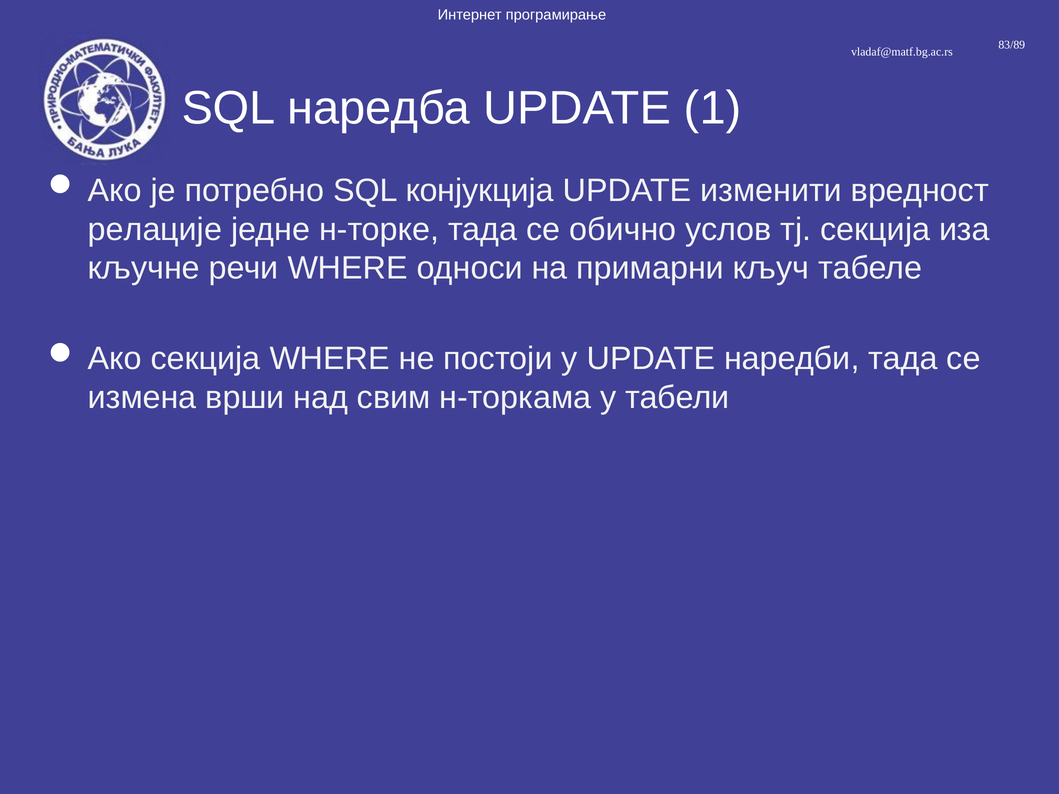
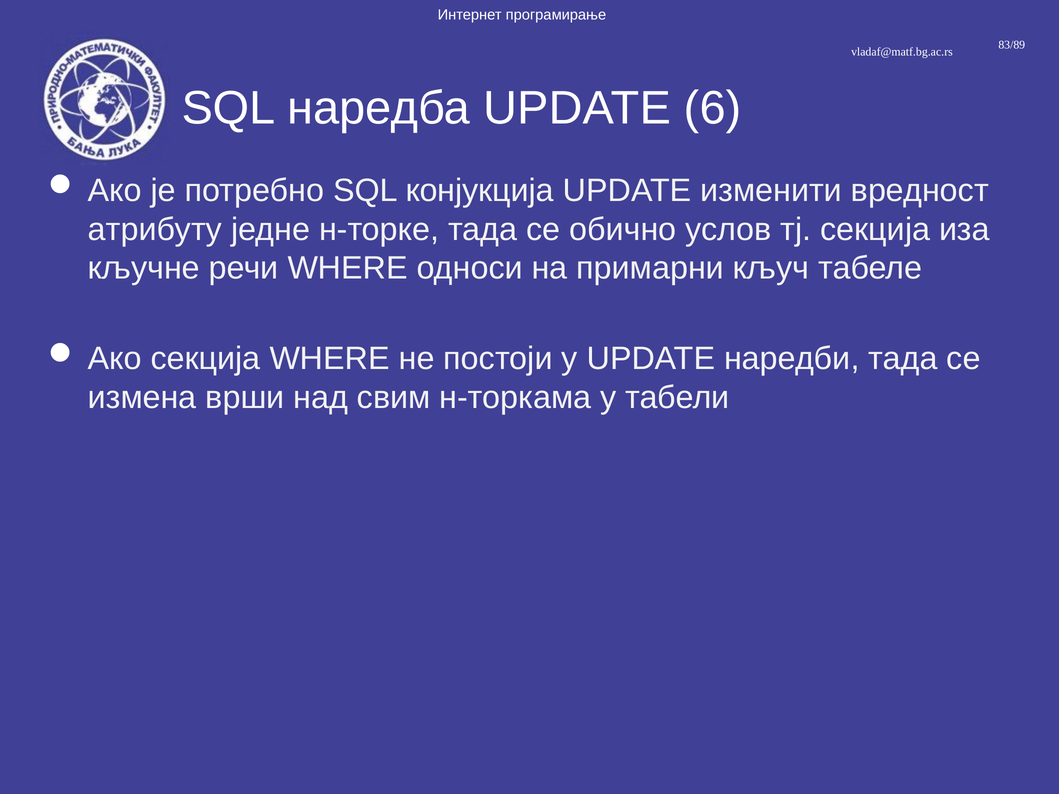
1: 1 -> 6 (713, 108)
релације: релације -> атрибуту (155, 229)
